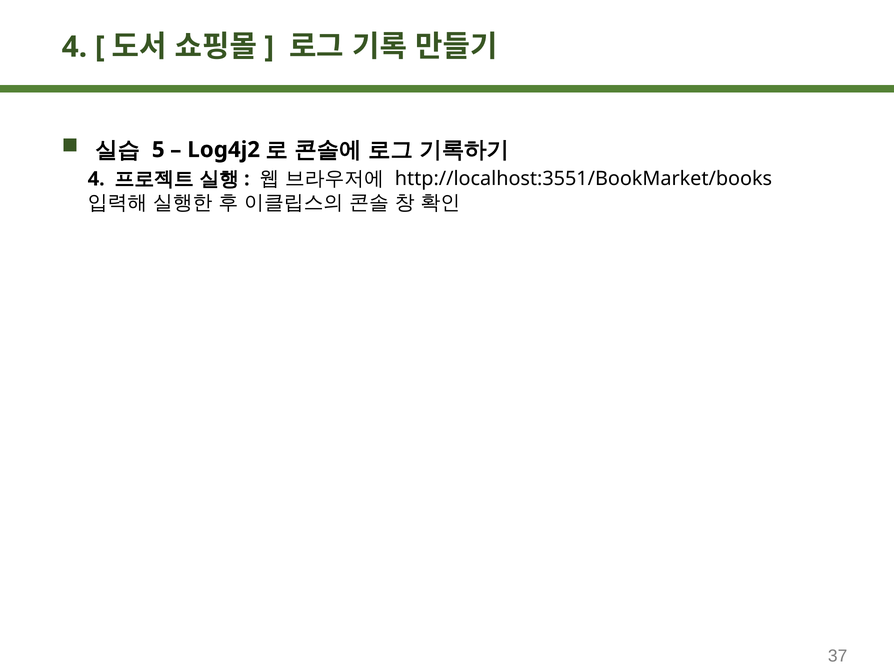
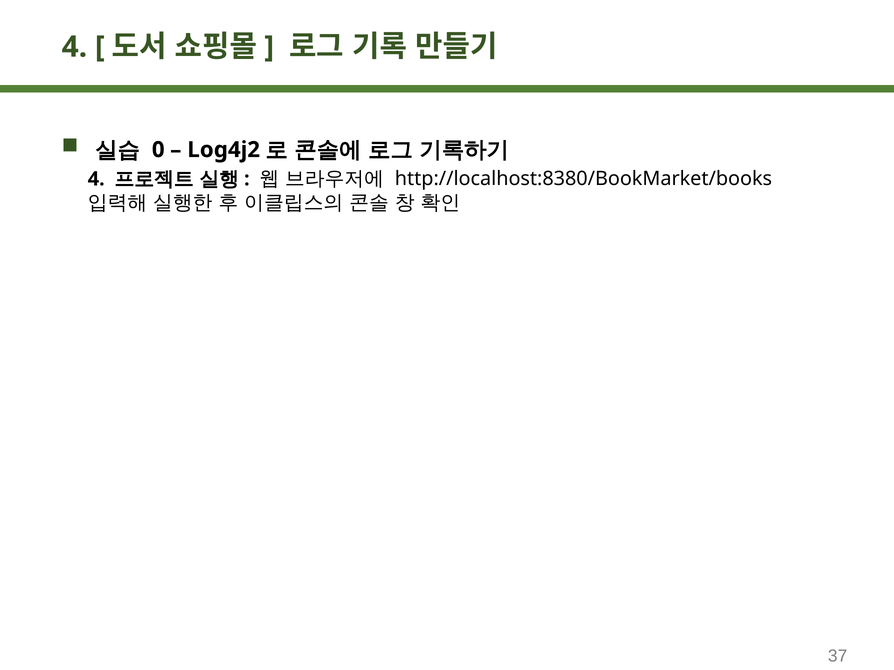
5: 5 -> 0 (158, 150)
http://localhost:3551/BookMarket/books: http://localhost:3551/BookMarket/books -> http://localhost:8380/BookMarket/books (583, 179)
